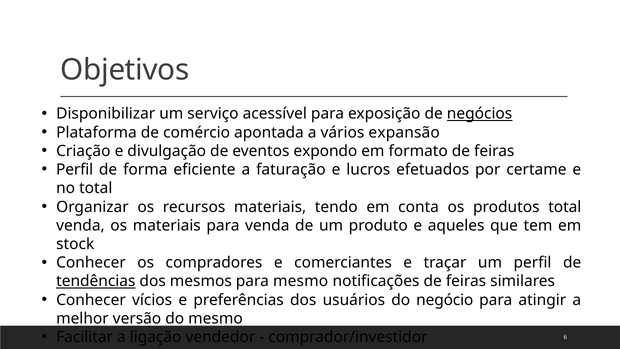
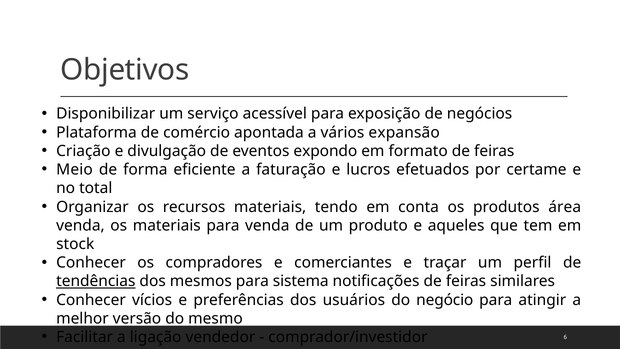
negócios underline: present -> none (480, 114)
Perfil: Perfil -> Meio (74, 170)
produtos total: total -> área (565, 207)
para mesmo: mesmo -> sistema (301, 281)
